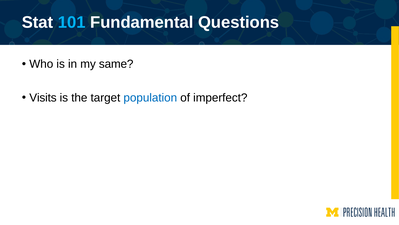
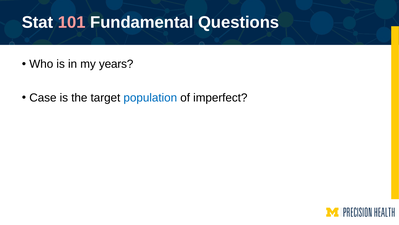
101 colour: light blue -> pink (72, 22)
same: same -> years (116, 64)
Visits: Visits -> Case (43, 97)
